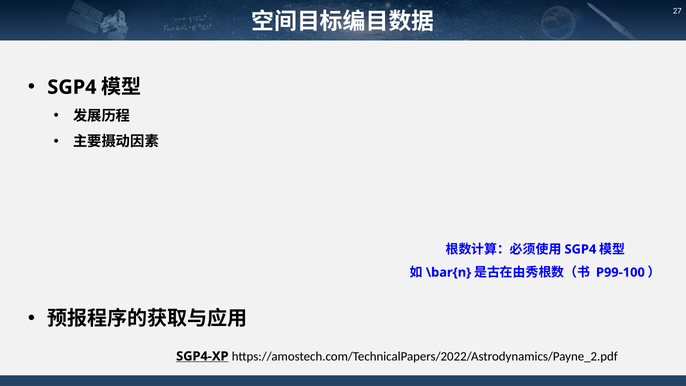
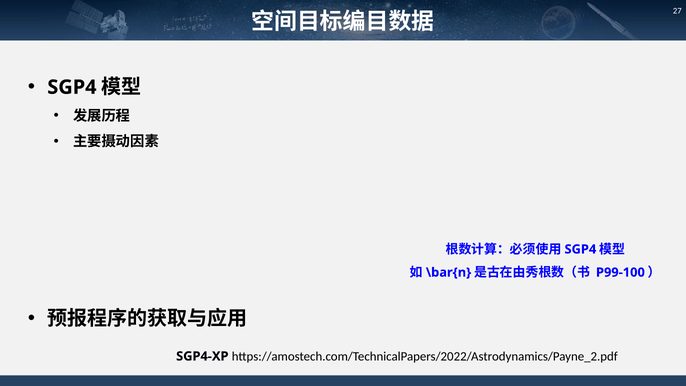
SGP4-XP underline: present -> none (202, 356)
